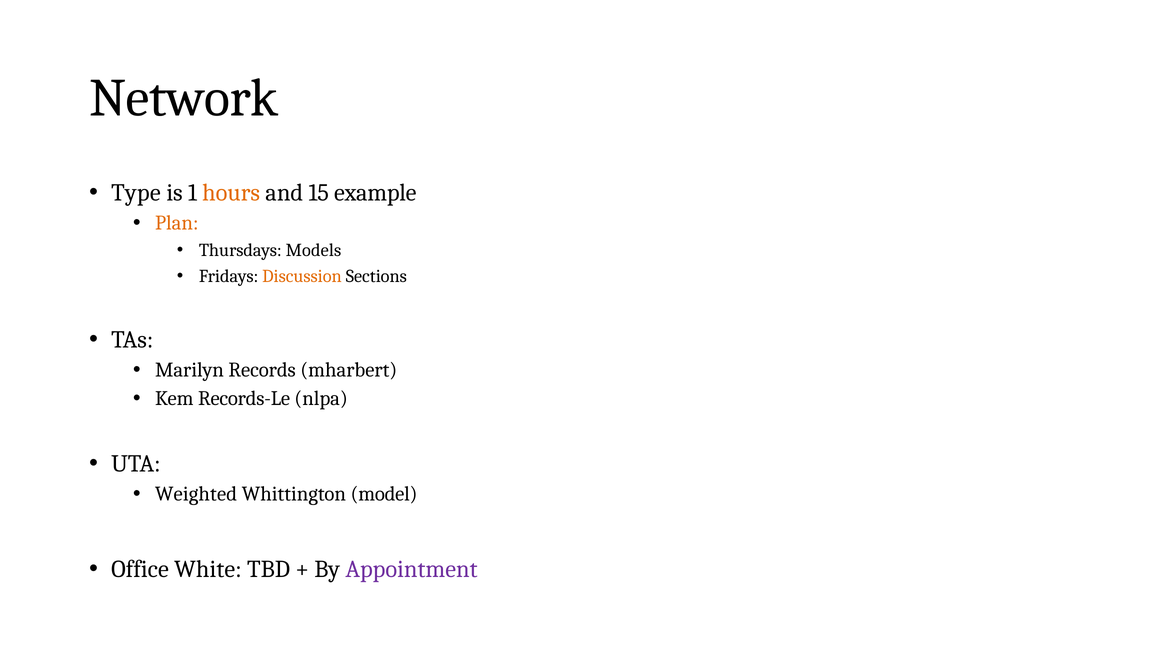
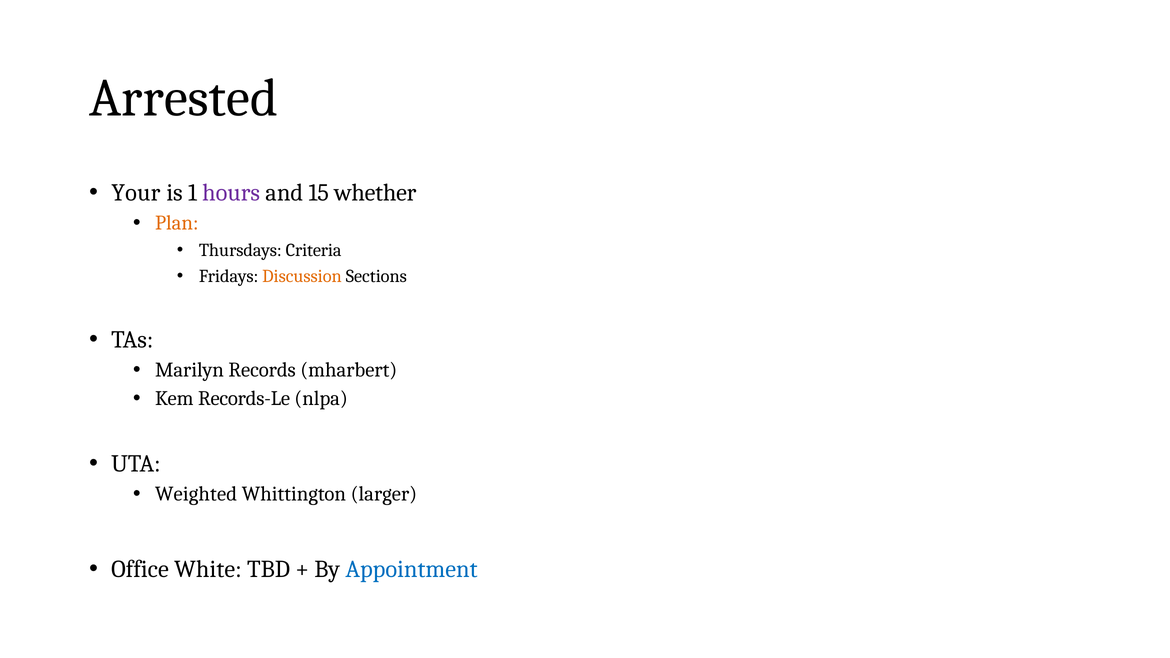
Network: Network -> Arrested (184, 98)
Type: Type -> Your (136, 193)
hours colour: orange -> purple (231, 193)
example: example -> whether (375, 193)
Models: Models -> Criteria (314, 250)
model: model -> larger (384, 494)
Appointment colour: purple -> blue (412, 569)
